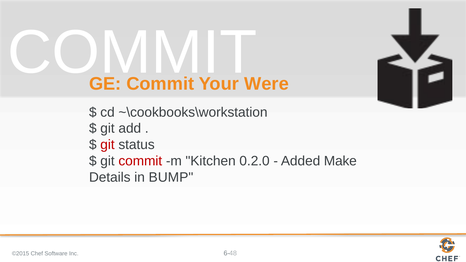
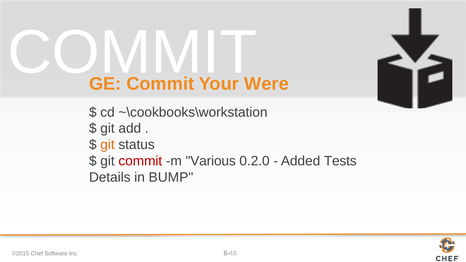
git colour: red -> orange (107, 145)
Kitchen: Kitchen -> Various (211, 161)
Make: Make -> Tests (340, 161)
